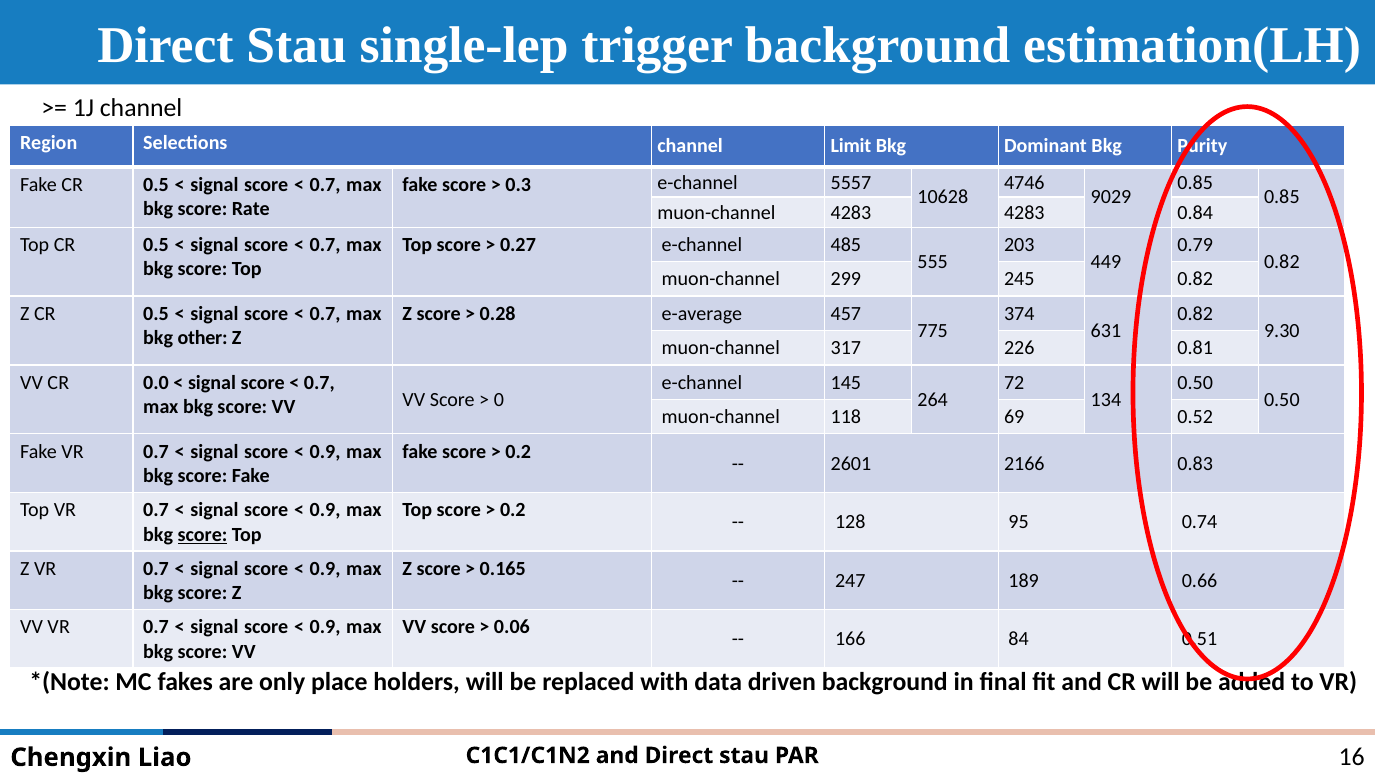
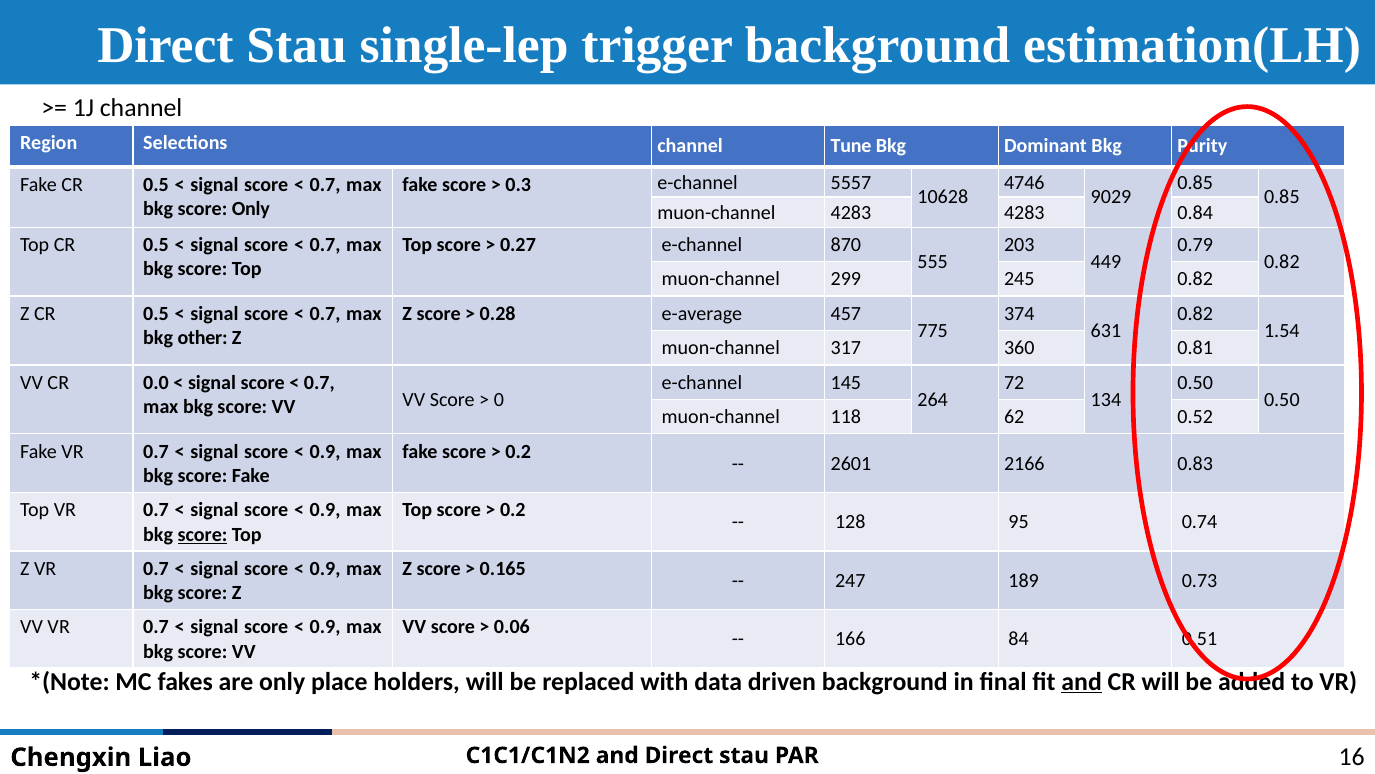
Limit: Limit -> Tune (851, 146)
score Rate: Rate -> Only (251, 209)
485: 485 -> 870 (846, 244)
9.30: 9.30 -> 1.54 (1282, 331)
226: 226 -> 360 (1019, 348)
69: 69 -> 62 (1014, 417)
0.66: 0.66 -> 0.73 (1200, 580)
and underline: none -> present (1082, 681)
